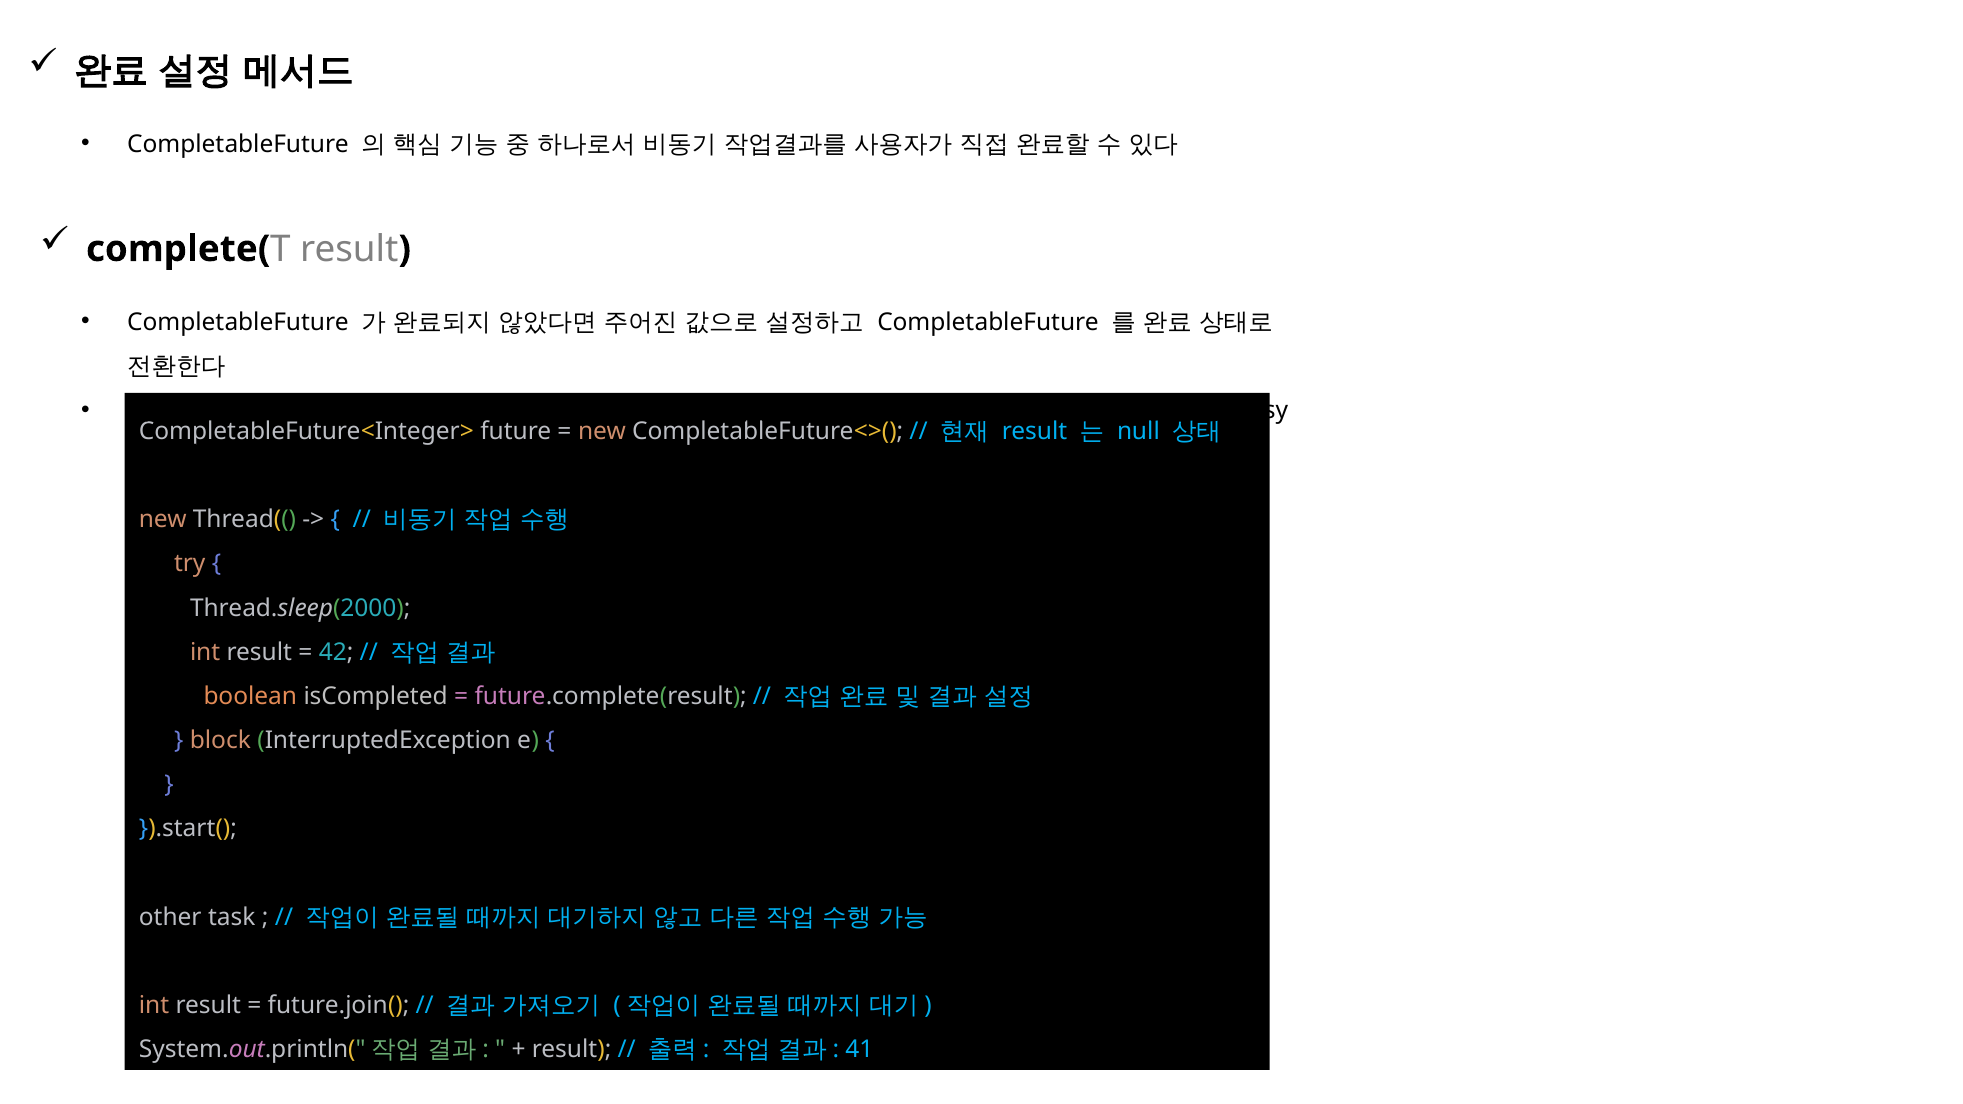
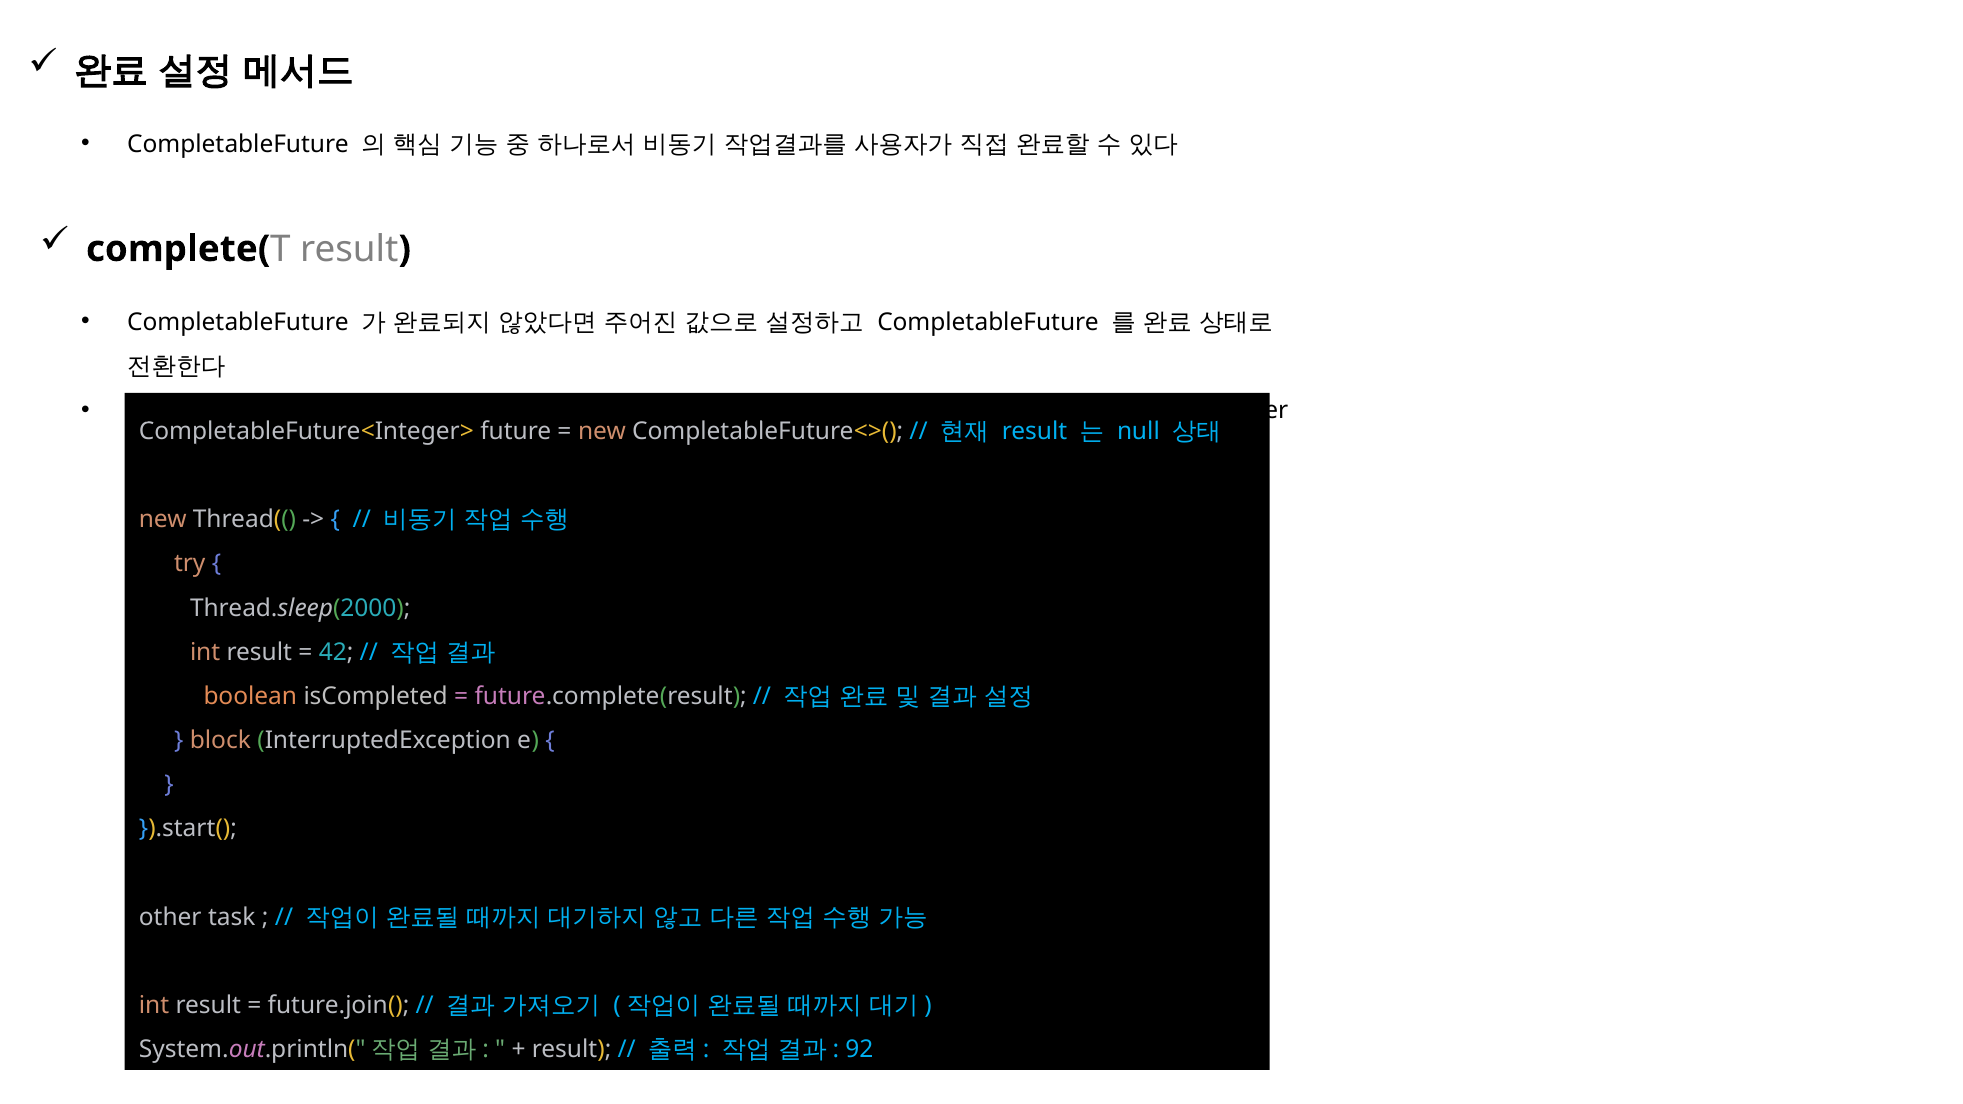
busy: busy -> after (1261, 411)
41: 41 -> 92 (859, 1050)
